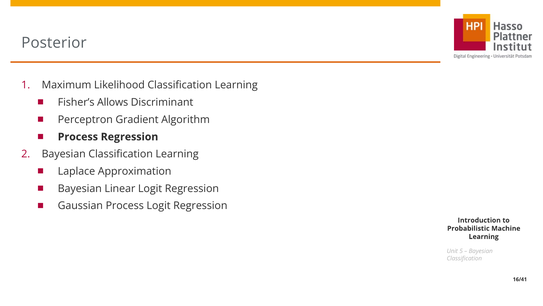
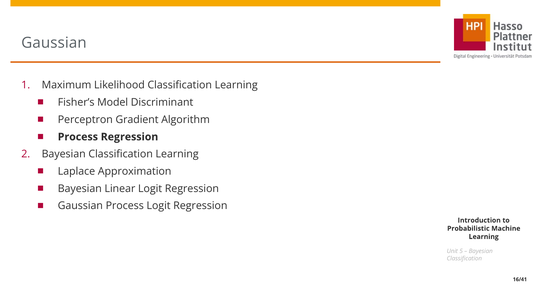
Posterior: Posterior -> Gaussian (54, 43)
Allows: Allows -> Model (113, 102)
